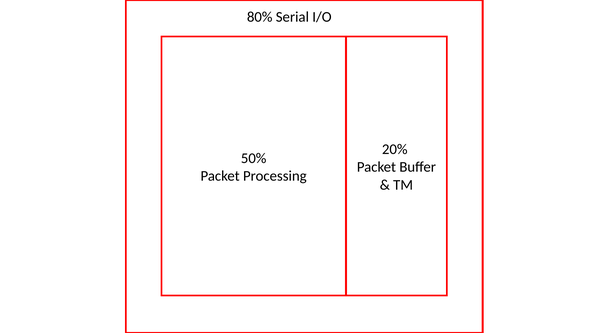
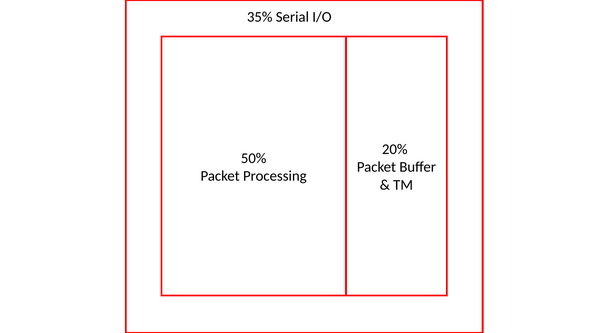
80%: 80% -> 35% (260, 17)
